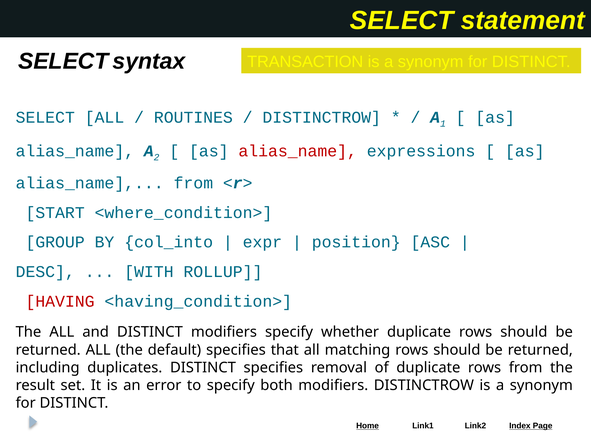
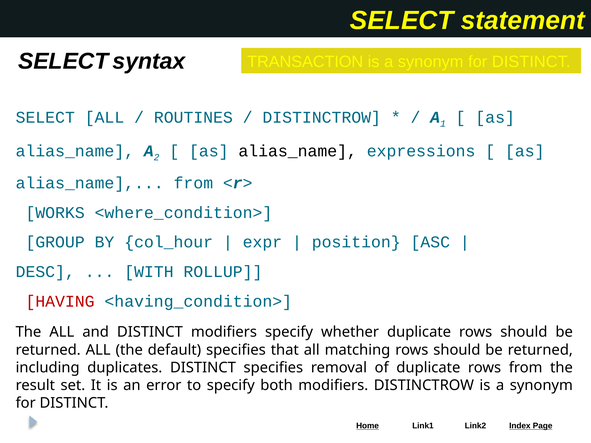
alias_name colour: red -> black (298, 151)
START: START -> WORKS (55, 213)
col_into: col_into -> col_hour (169, 242)
